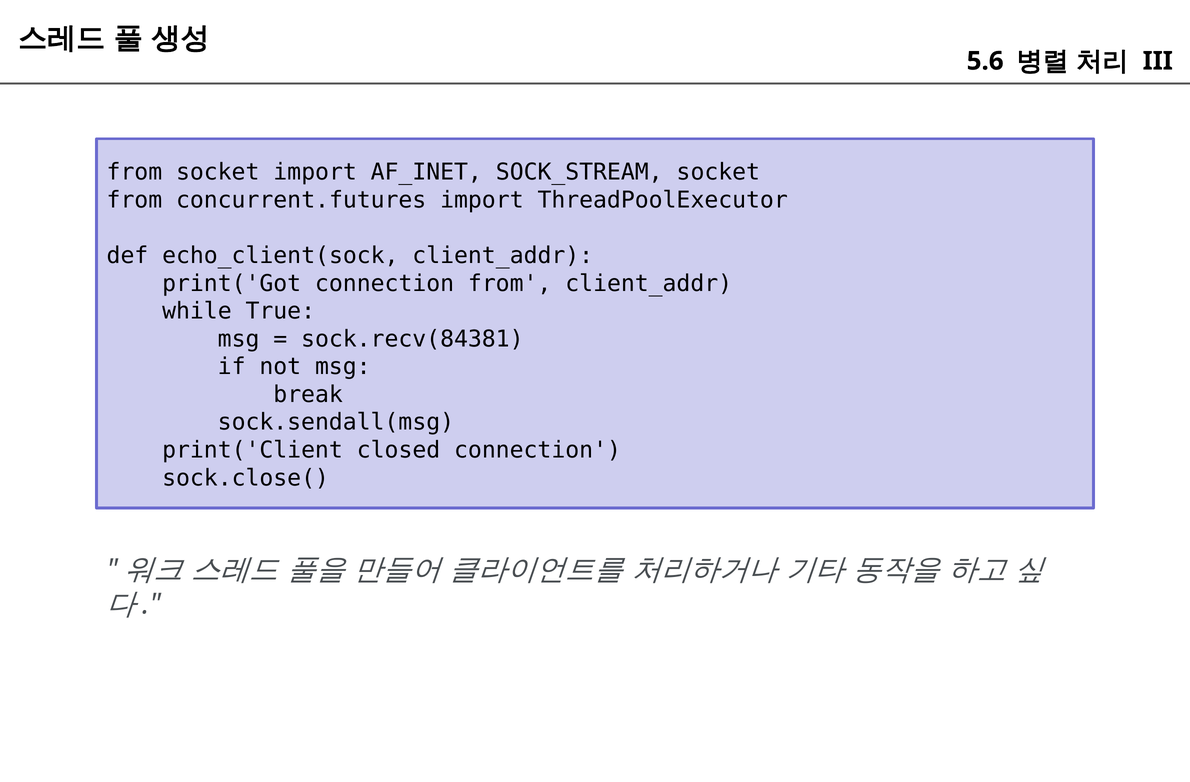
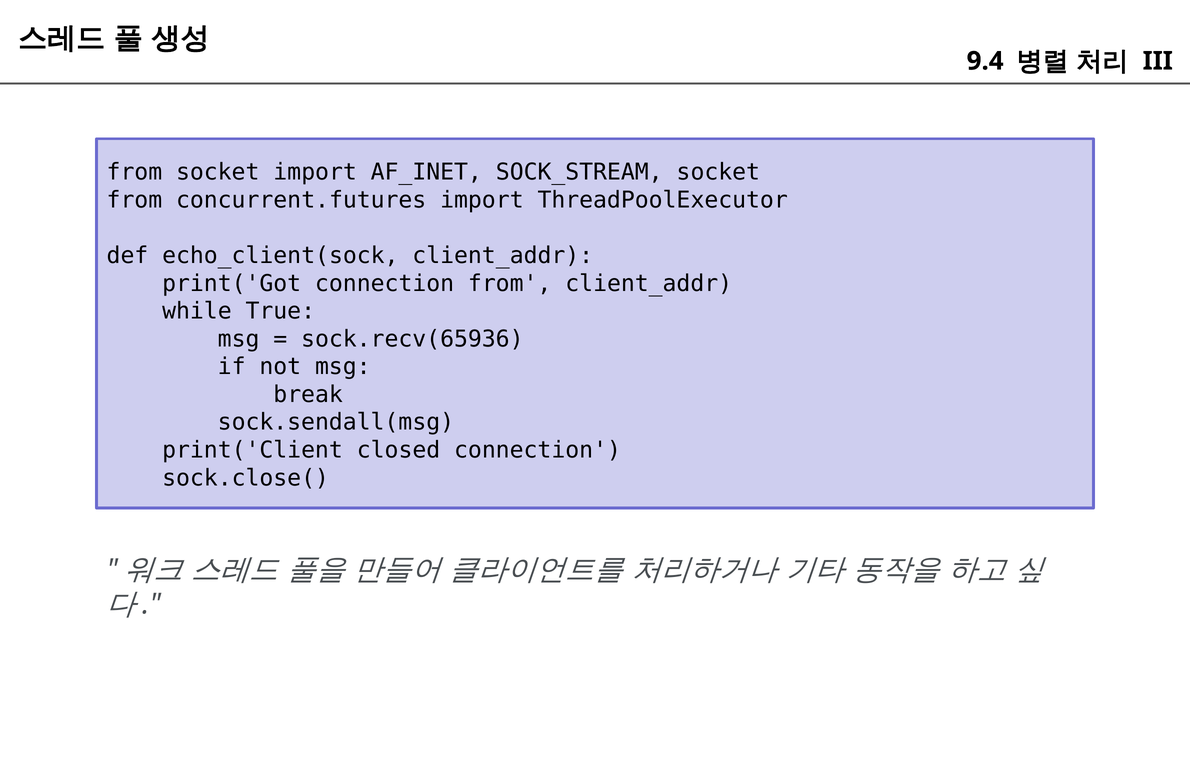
5.6: 5.6 -> 9.4 (985, 61)
sock.recv(84381: sock.recv(84381 -> sock.recv(65936 (412, 339)
